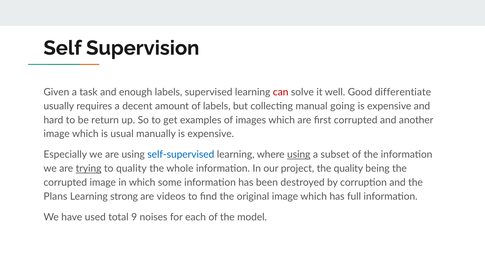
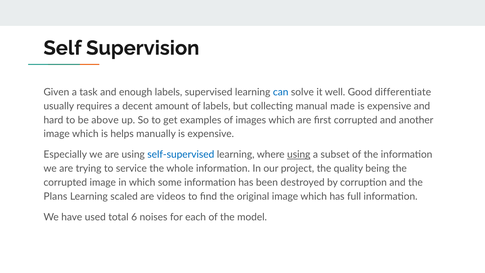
can colour: red -> blue (281, 92)
going: going -> made (343, 106)
return: return -> above (105, 120)
usual: usual -> helps (122, 134)
trying underline: present -> none (89, 168)
to quality: quality -> service (131, 168)
strong: strong -> scaled (124, 196)
9: 9 -> 6 (134, 217)
